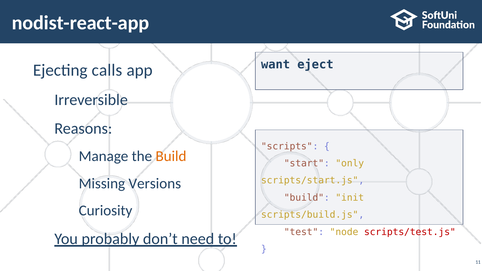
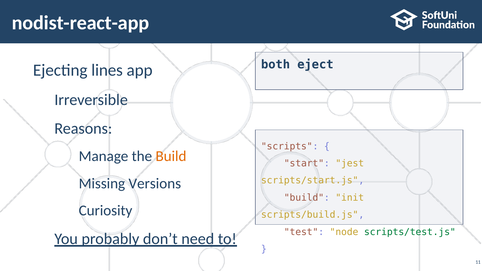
want: want -> both (276, 64)
calls: calls -> lines (107, 70)
only: only -> jest (350, 163)
scripts/test.js colour: red -> green (410, 232)
